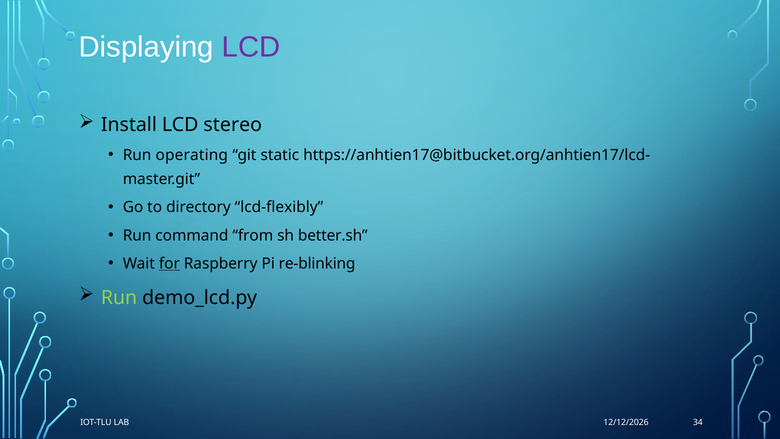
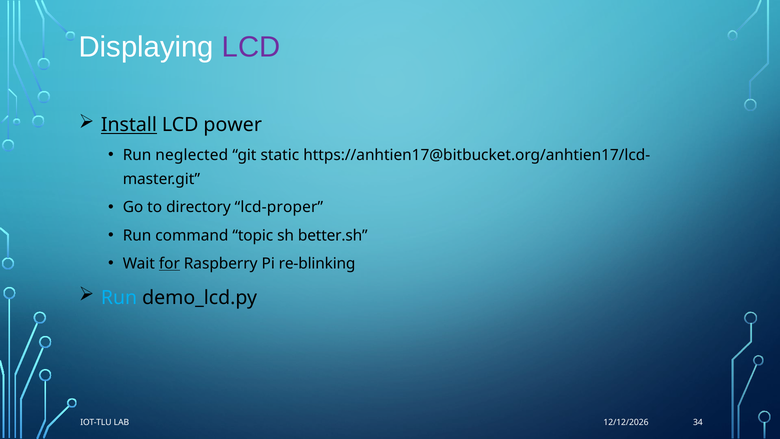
Install underline: none -> present (129, 125)
stereo: stereo -> power (233, 125)
operating: operating -> neglected (192, 155)
lcd-flexibly: lcd-flexibly -> lcd-proper (279, 207)
from: from -> topic (253, 235)
Run colour: light green -> light blue (119, 297)
